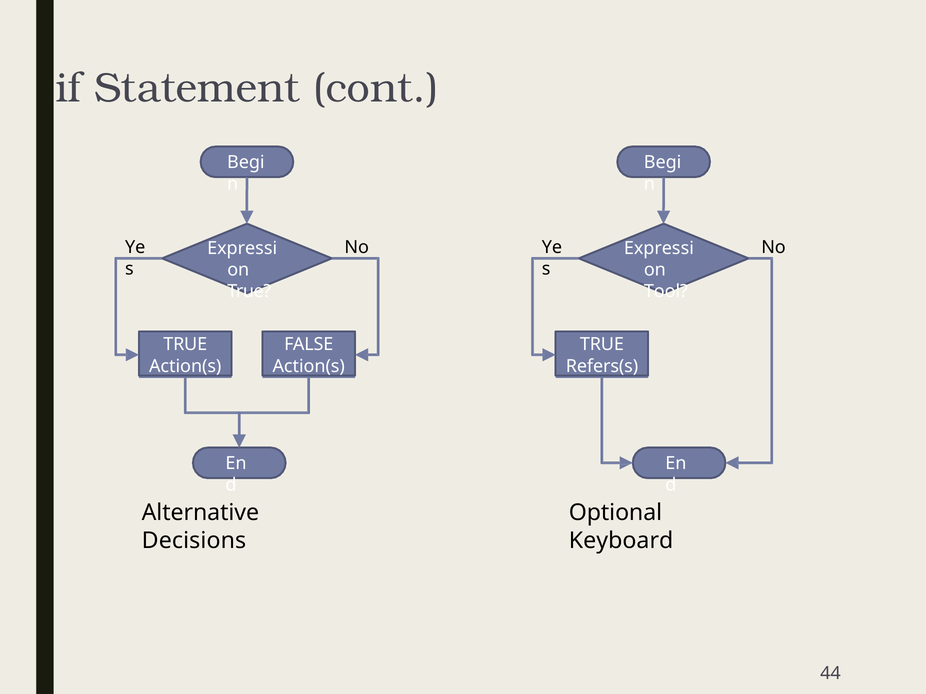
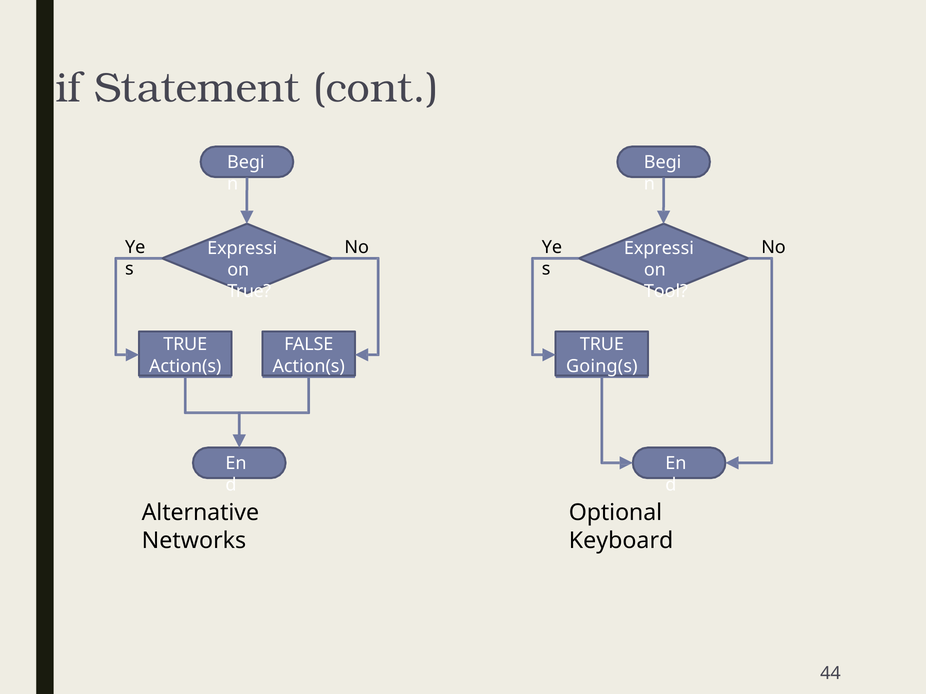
Refers(s: Refers(s -> Going(s (602, 366)
Decisions: Decisions -> Networks (194, 541)
